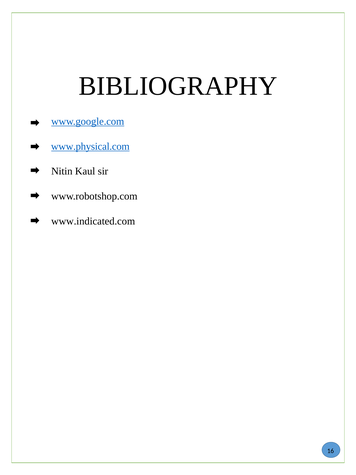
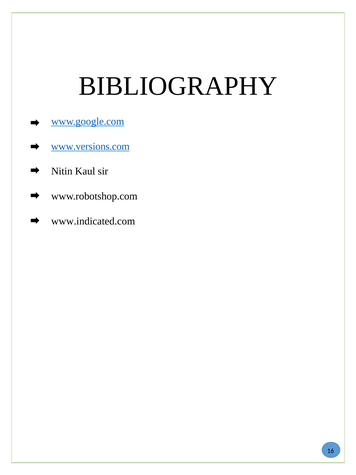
www.physical.com: www.physical.com -> www.versions.com (90, 146)
